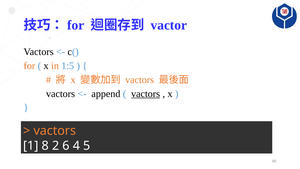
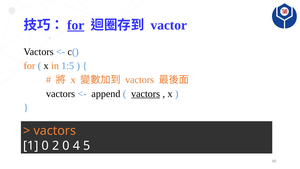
for underline: none -> present (76, 25)
1 8: 8 -> 0 (45, 145)
2 6: 6 -> 0 (66, 145)
